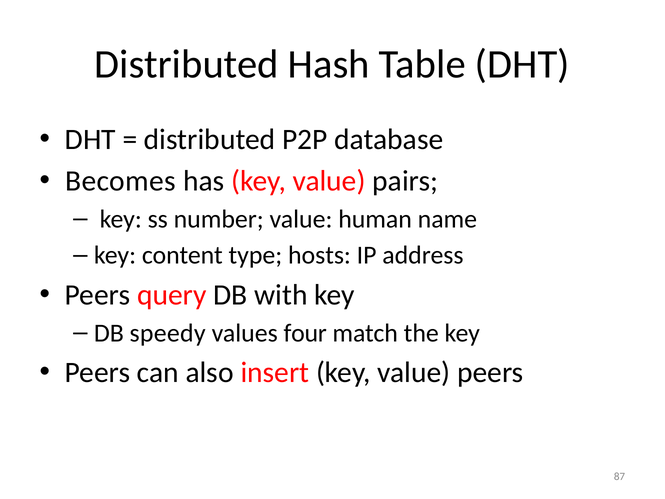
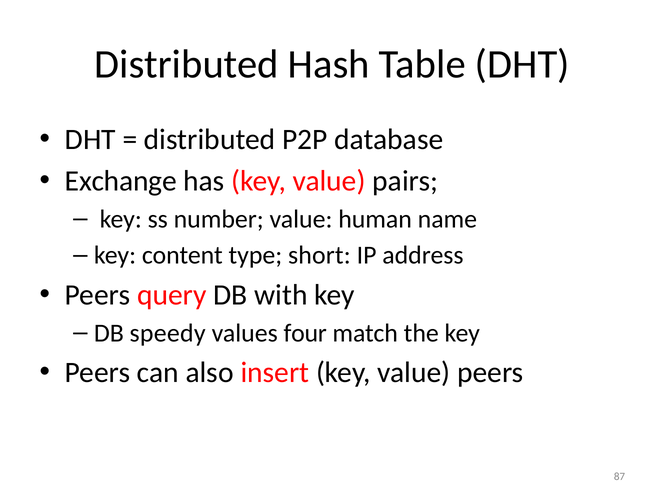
Becomes: Becomes -> Exchange (121, 181)
hosts: hosts -> short (319, 255)
